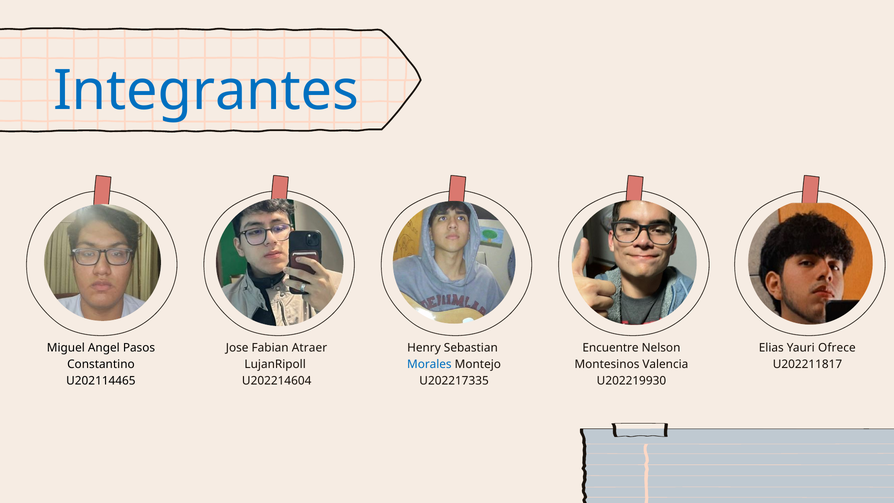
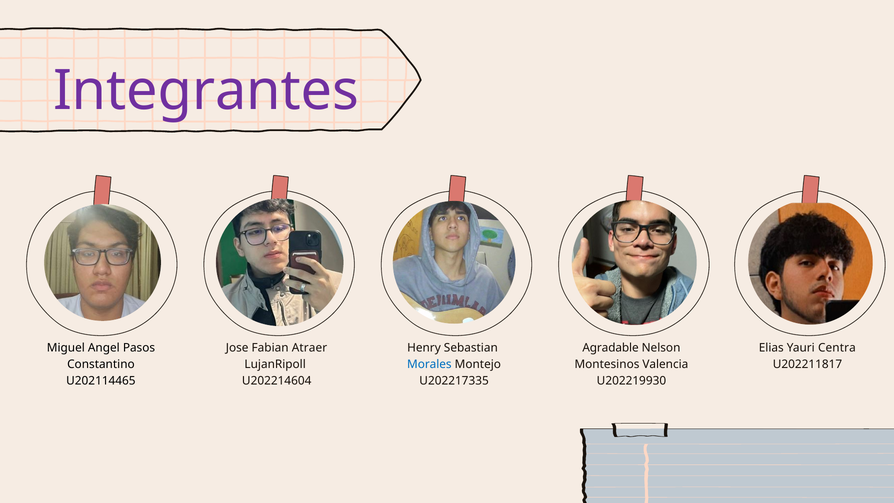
Integrantes colour: blue -> purple (206, 91)
Encuentre: Encuentre -> Agradable (611, 348)
Ofrece: Ofrece -> Centra (837, 348)
